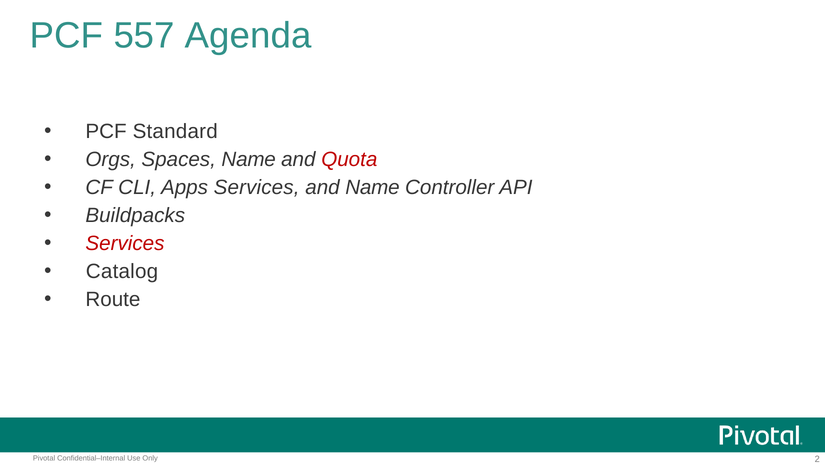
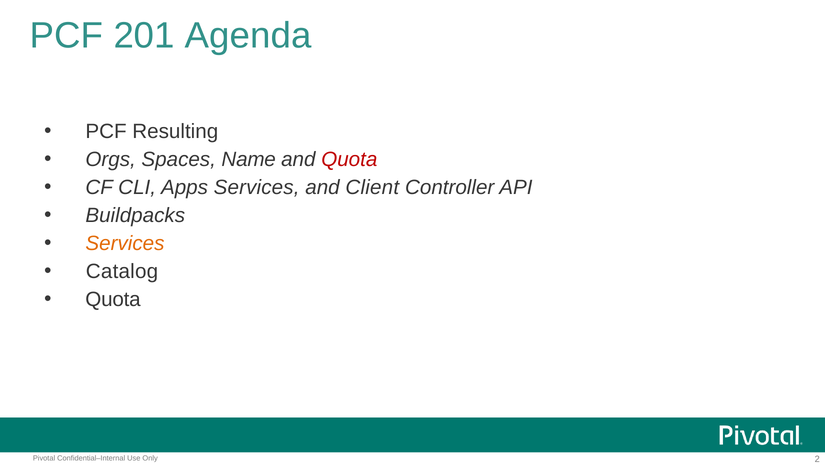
557: 557 -> 201 (144, 36)
Standard: Standard -> Resulting (175, 132)
and Name: Name -> Client (372, 188)
Services colour: red -> orange (125, 243)
Route: Route -> Quota (113, 299)
